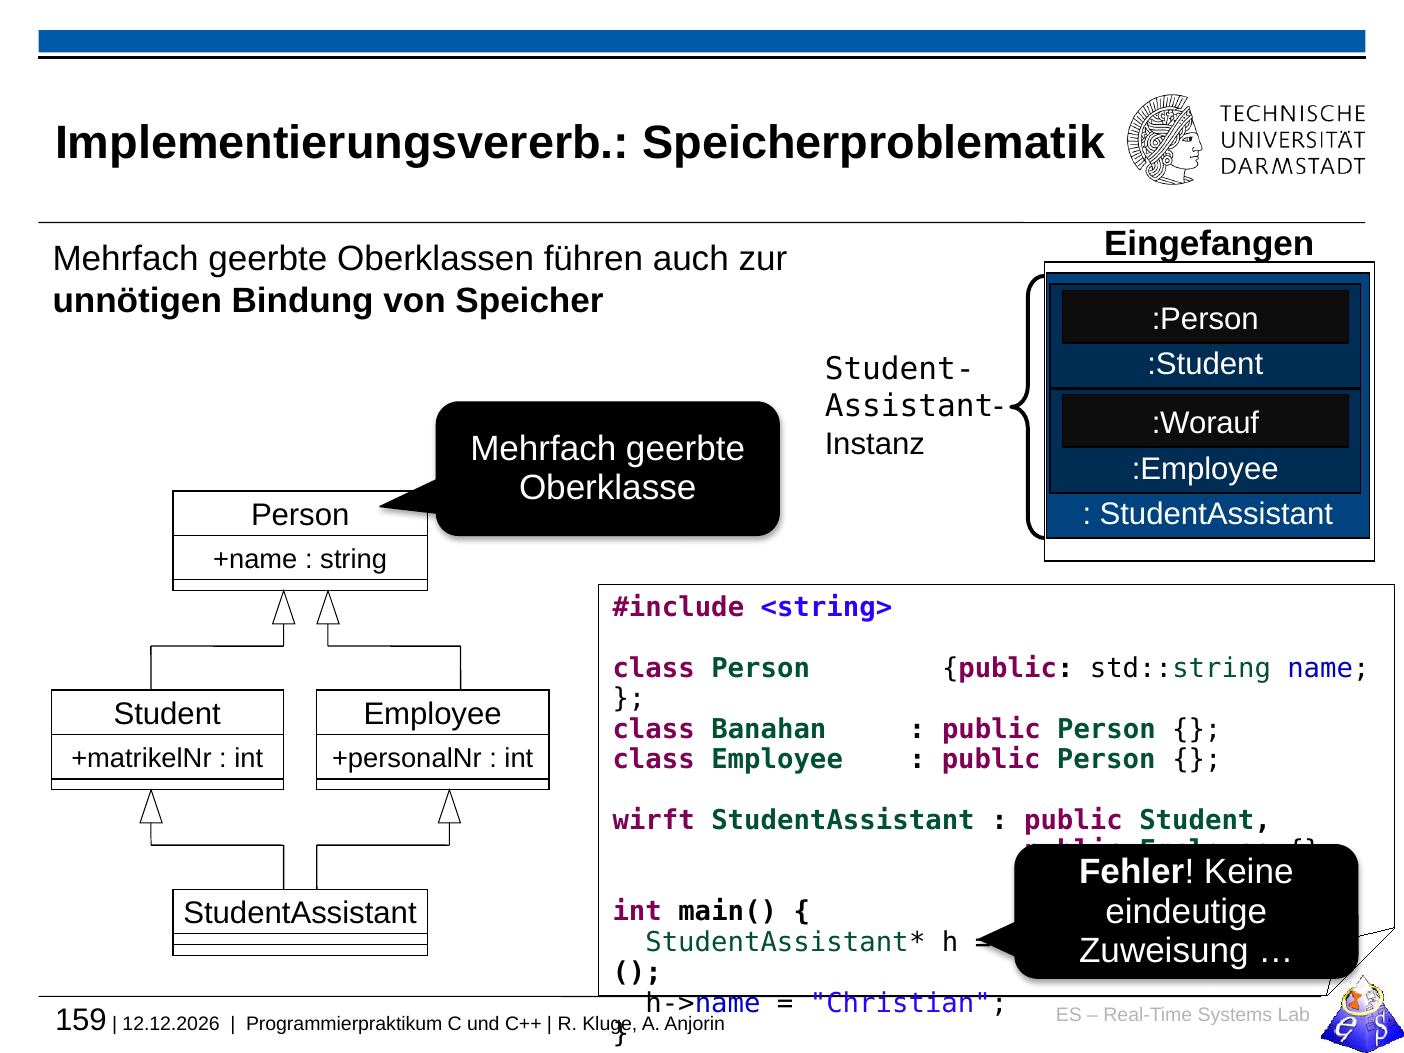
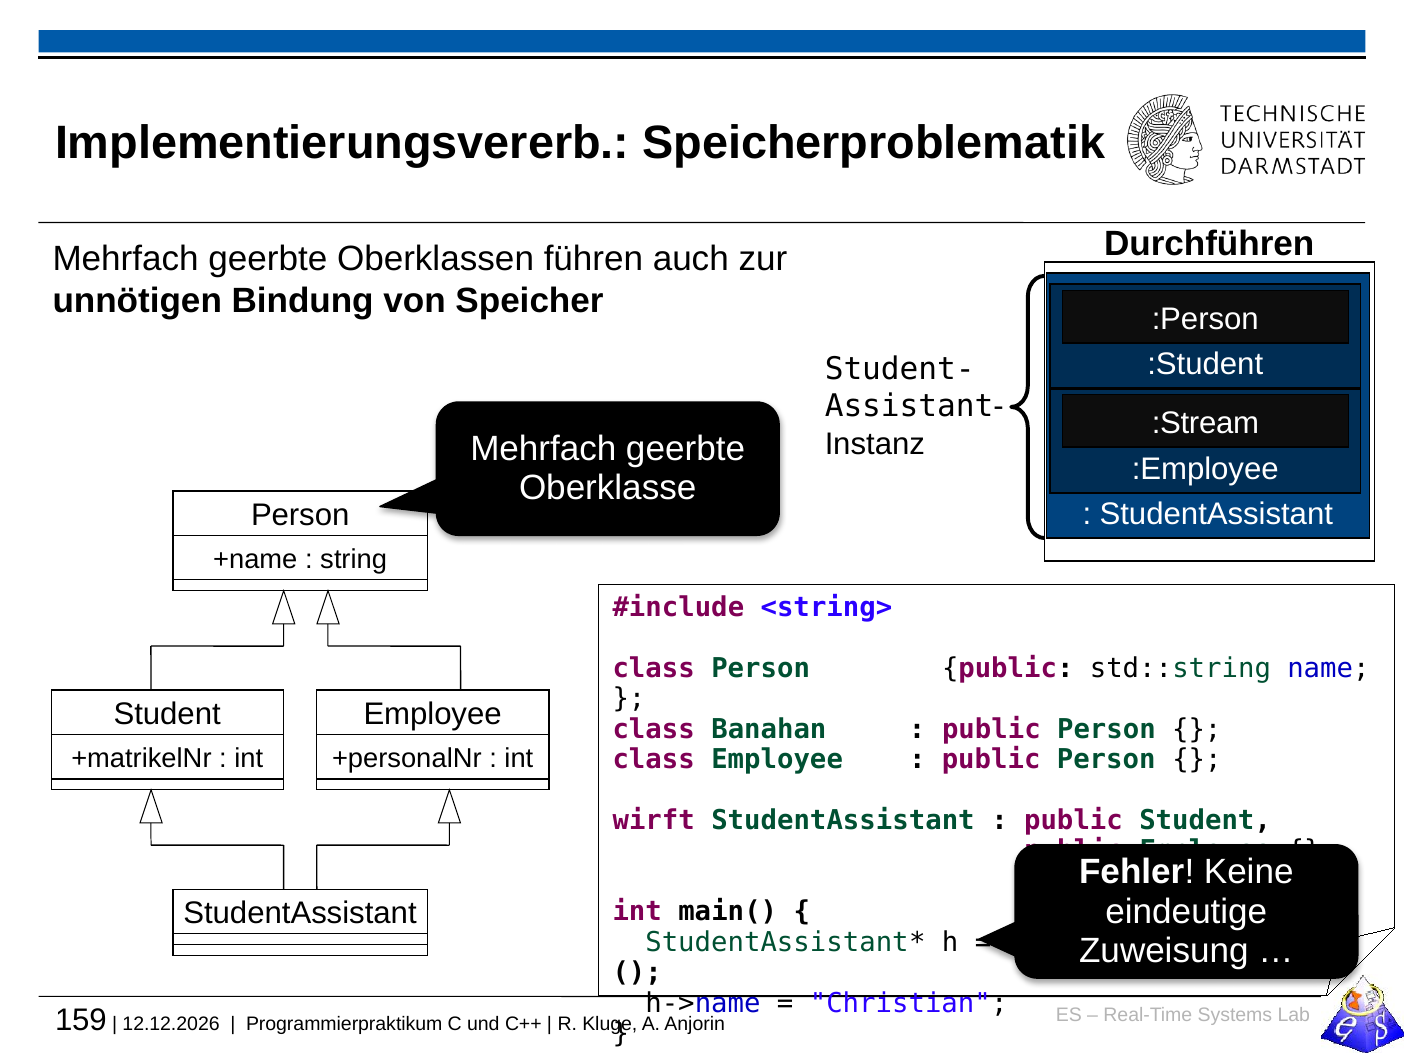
Eingefangen: Eingefangen -> Durchführen (1209, 244)
:Worauf: :Worauf -> :Stream (1205, 423)
